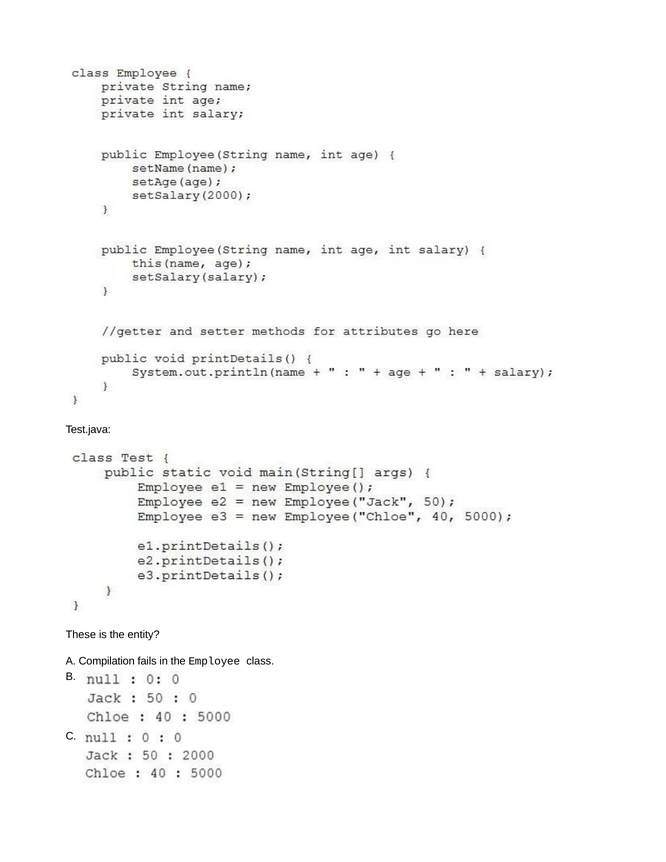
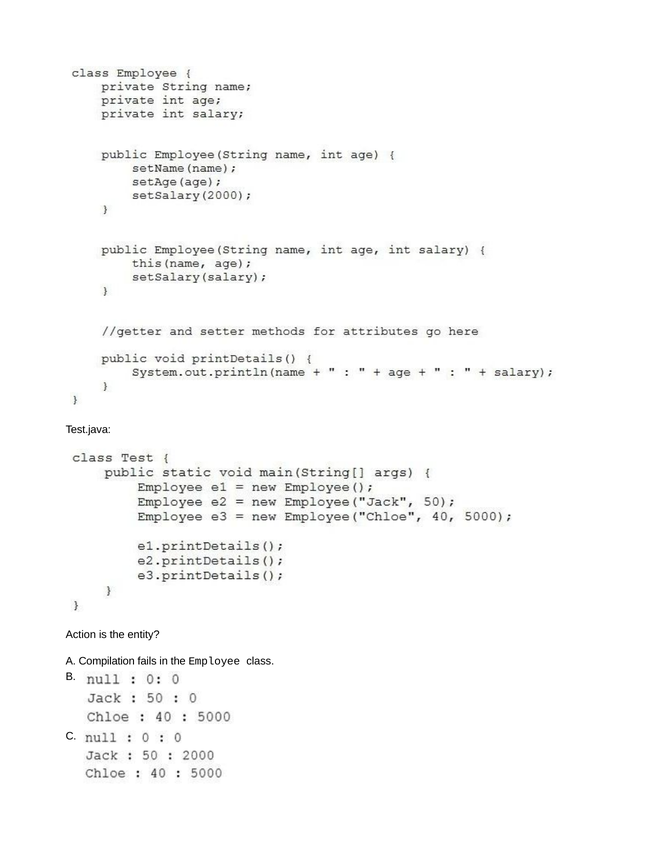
These: These -> Action (81, 635)
